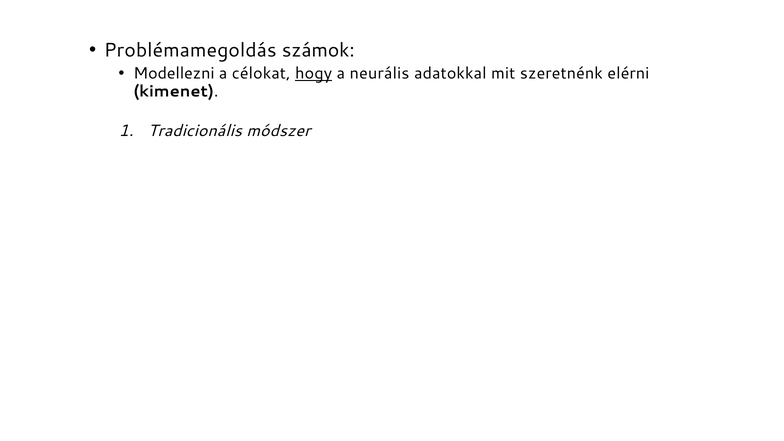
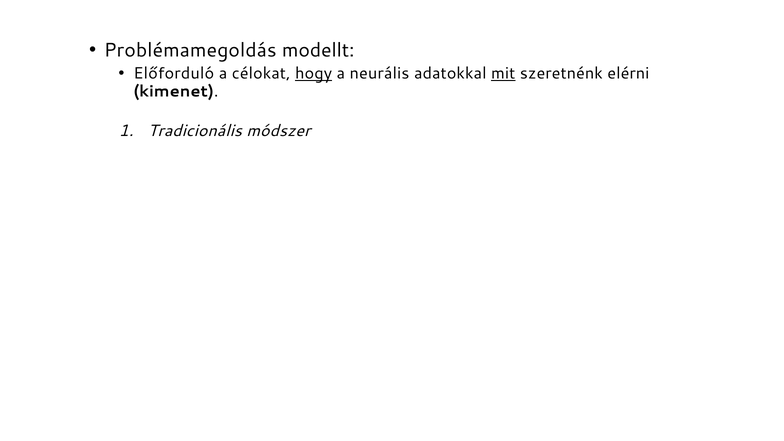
számok: számok -> modellt (318, 50)
Modellezni: Modellezni -> Előforduló (174, 74)
mit underline: none -> present (503, 74)
